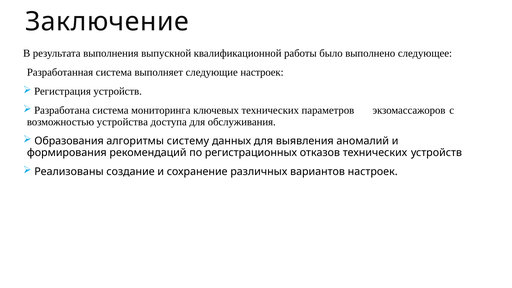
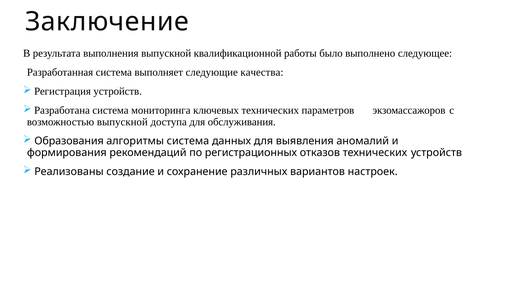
следующие настроек: настроек -> качества (262, 72)
возможностью устройства: устройства -> выпускной (122, 122)
алгоритмы систему: систему -> система (188, 141)
